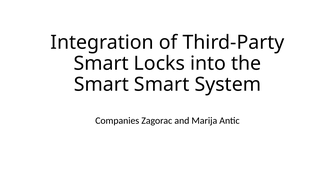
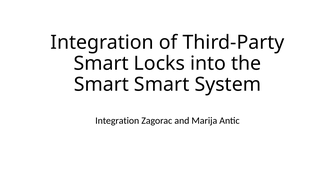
Companies: Companies -> Integration (117, 121)
